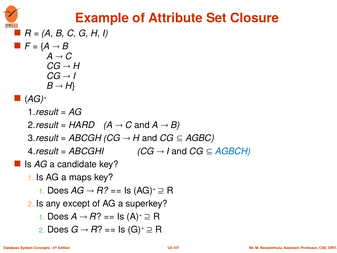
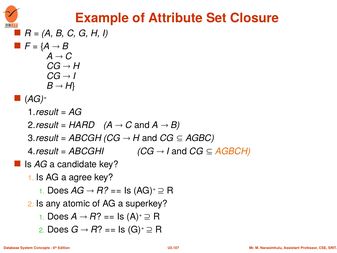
AGBCH colour: blue -> orange (233, 151)
maps: maps -> agree (80, 177)
except: except -> atomic (76, 203)
